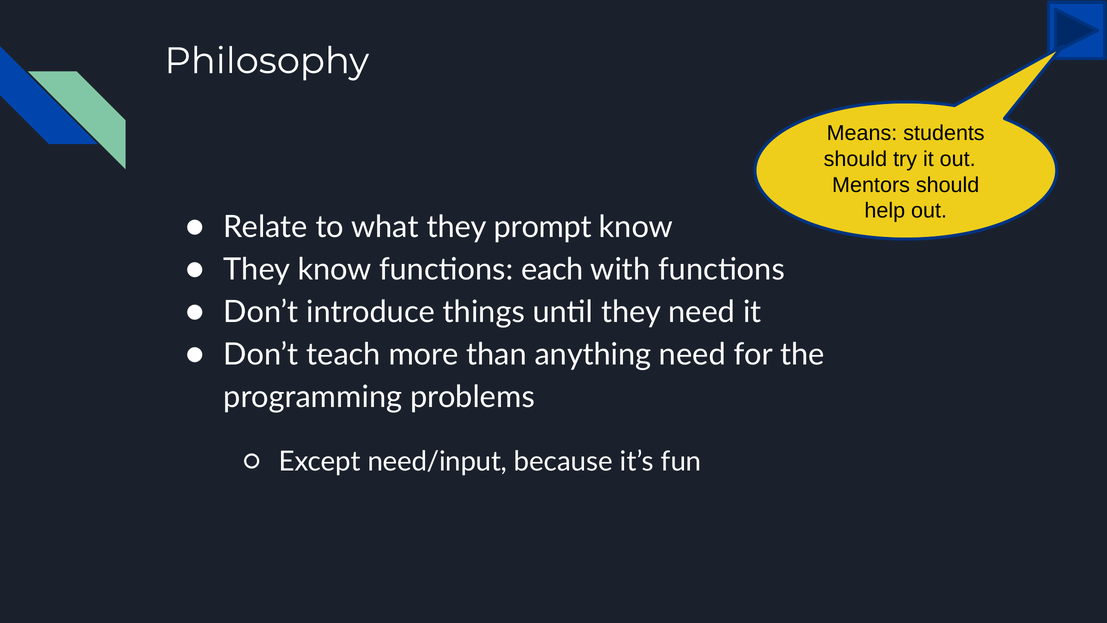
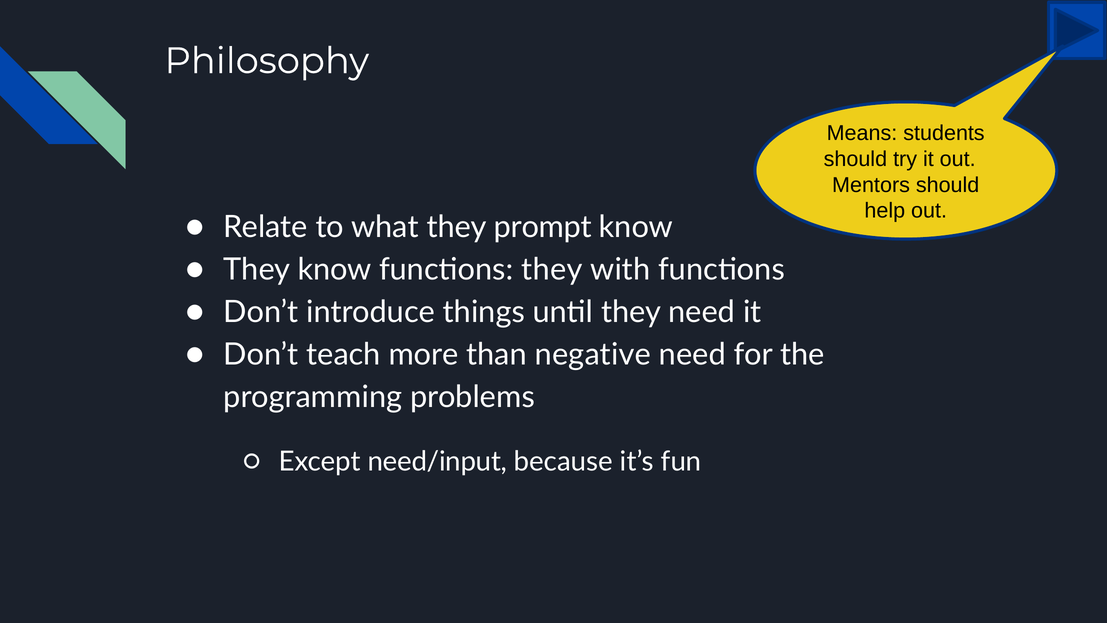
functions each: each -> they (552, 269)
anything: anything -> negative (593, 354)
